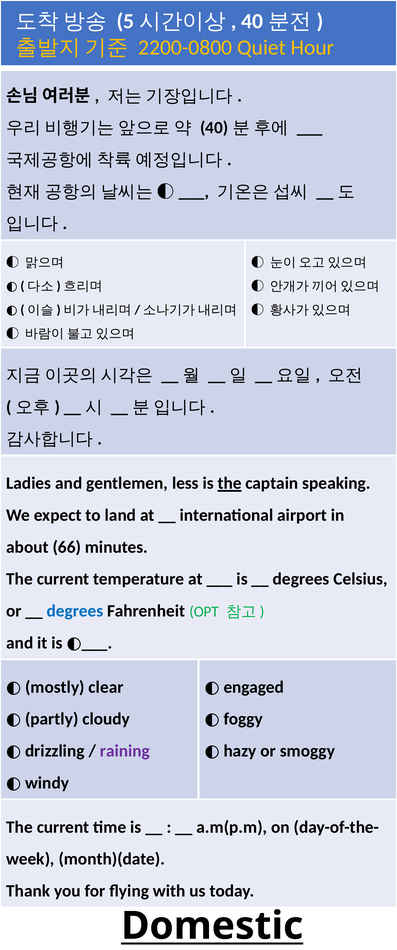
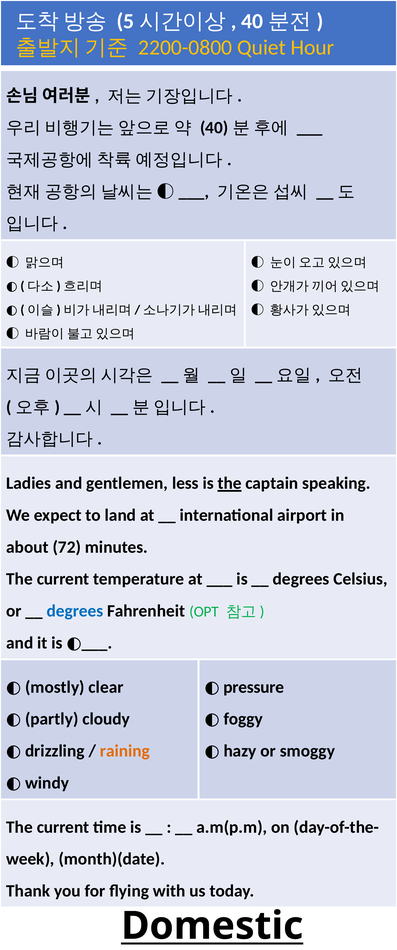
66: 66 -> 72 (67, 547)
engaged: engaged -> pressure (254, 687)
raining colour: purple -> orange (125, 751)
